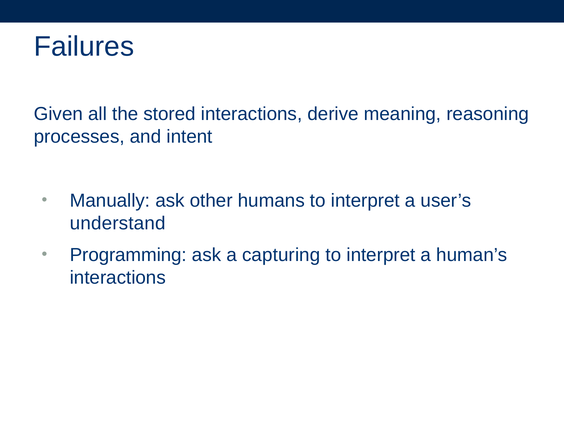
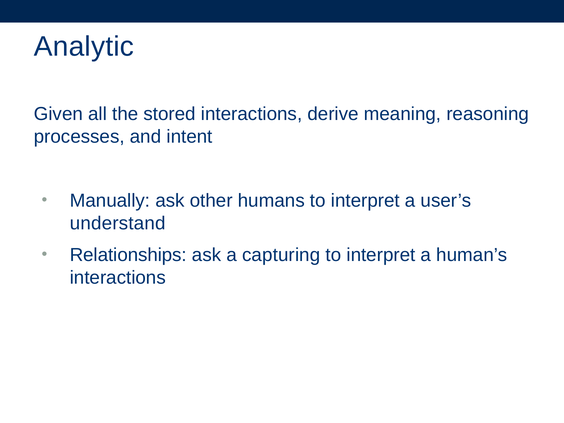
Failures: Failures -> Analytic (84, 47)
Programming: Programming -> Relationships (128, 255)
